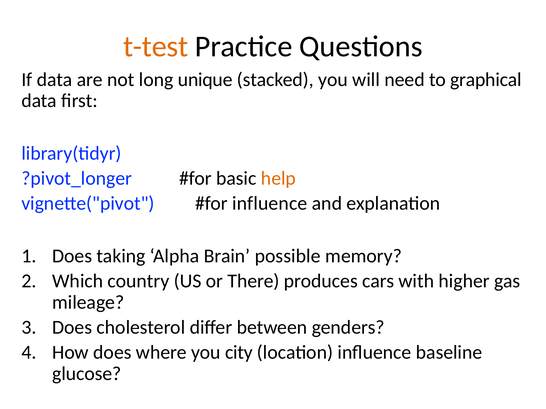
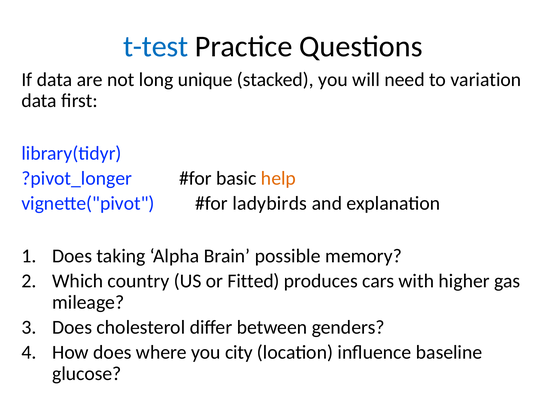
t-test colour: orange -> blue (156, 47)
graphical: graphical -> variation (486, 80)
influence: influence -> ladybirds (270, 204)
There: There -> Fitted (254, 281)
